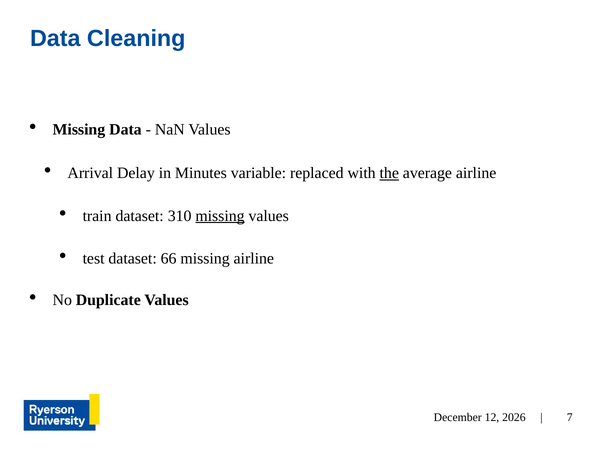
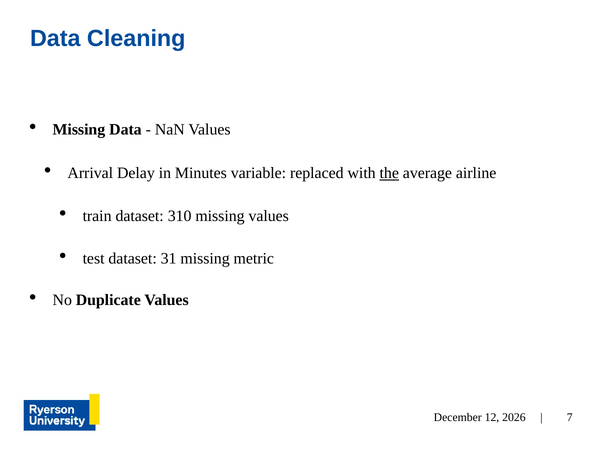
missing underline: present -> none (220, 216)
66: 66 -> 31 (169, 259)
missing airline: airline -> metric (254, 259)
